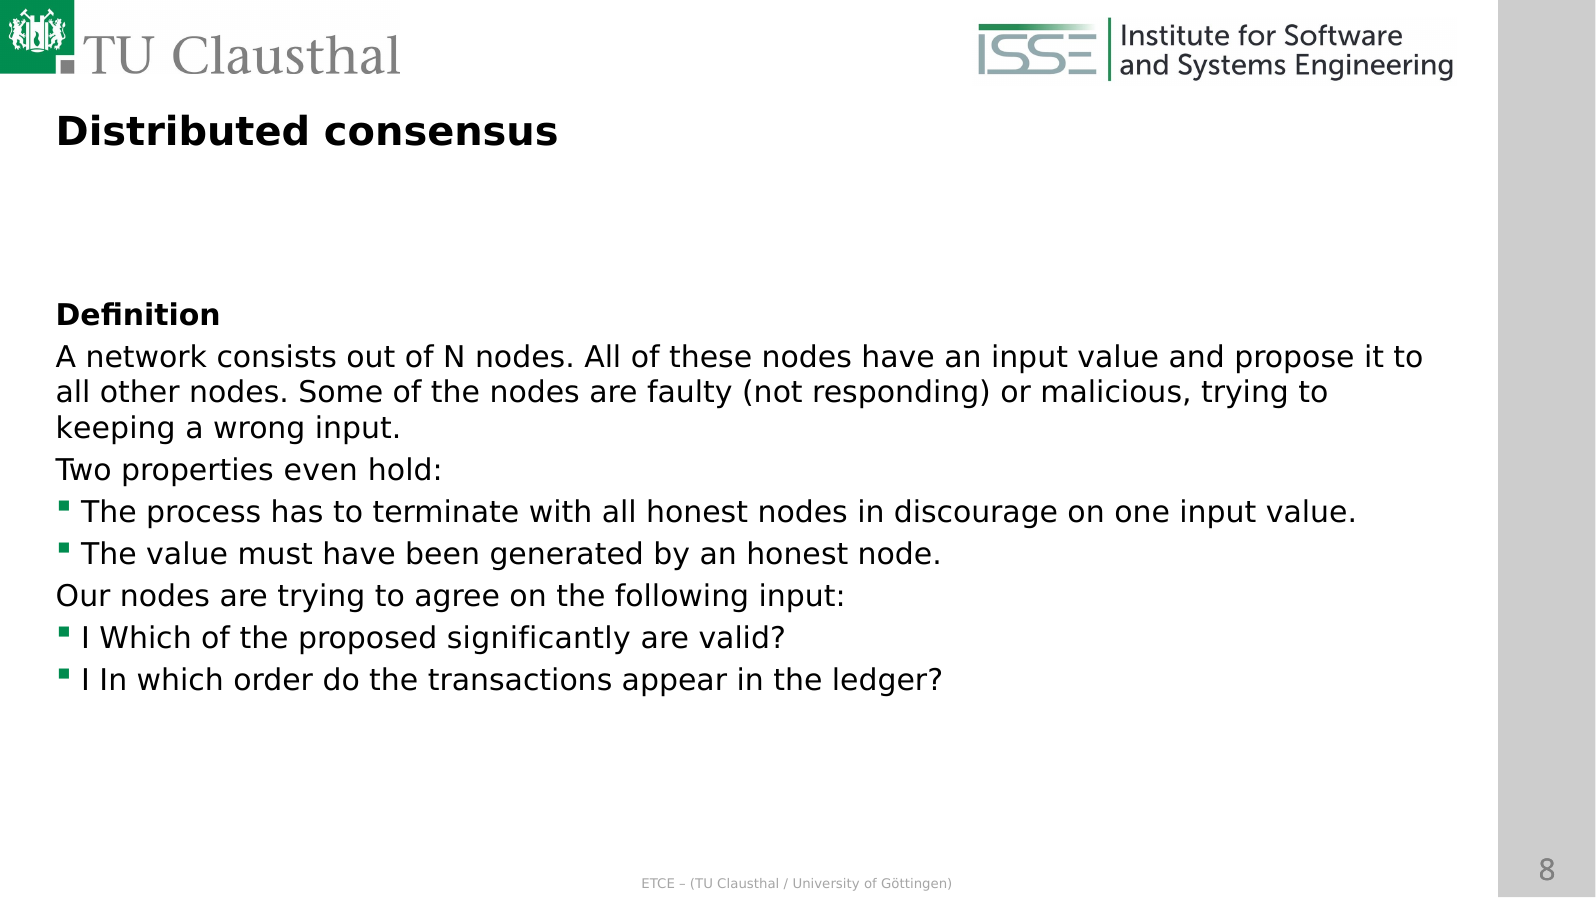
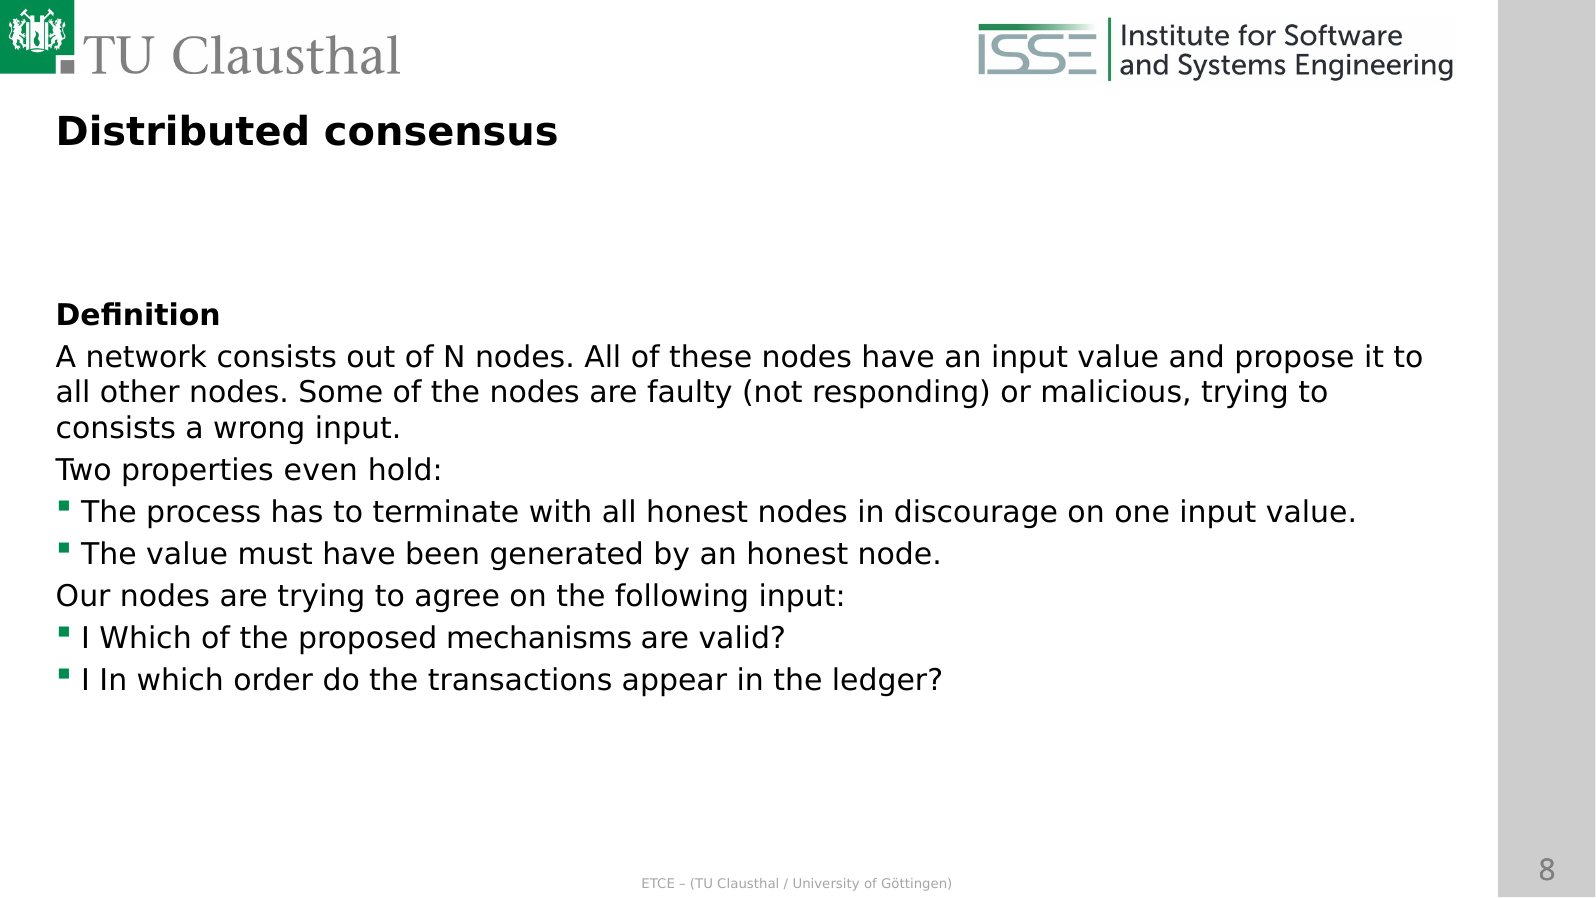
keeping: keeping -> consists (116, 429)
significantly: significantly -> mechanisms (539, 638)
